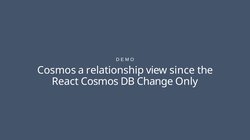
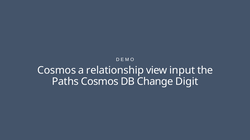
since: since -> input (182, 71)
React: React -> Paths (65, 82)
Only: Only -> Digit (187, 82)
